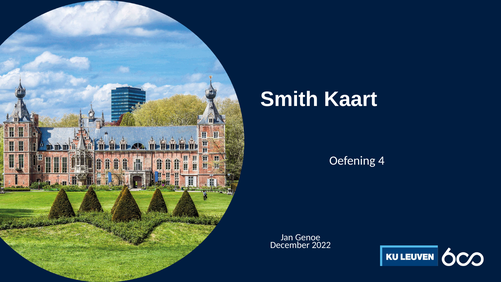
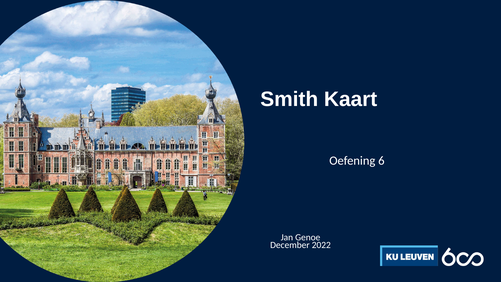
4: 4 -> 6 (381, 161)
